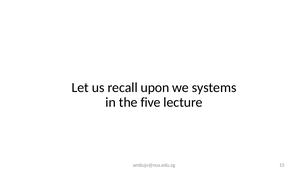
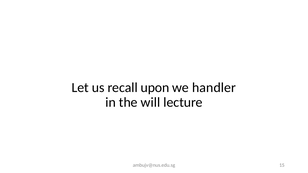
systems: systems -> handler (214, 88)
five: five -> will (150, 103)
